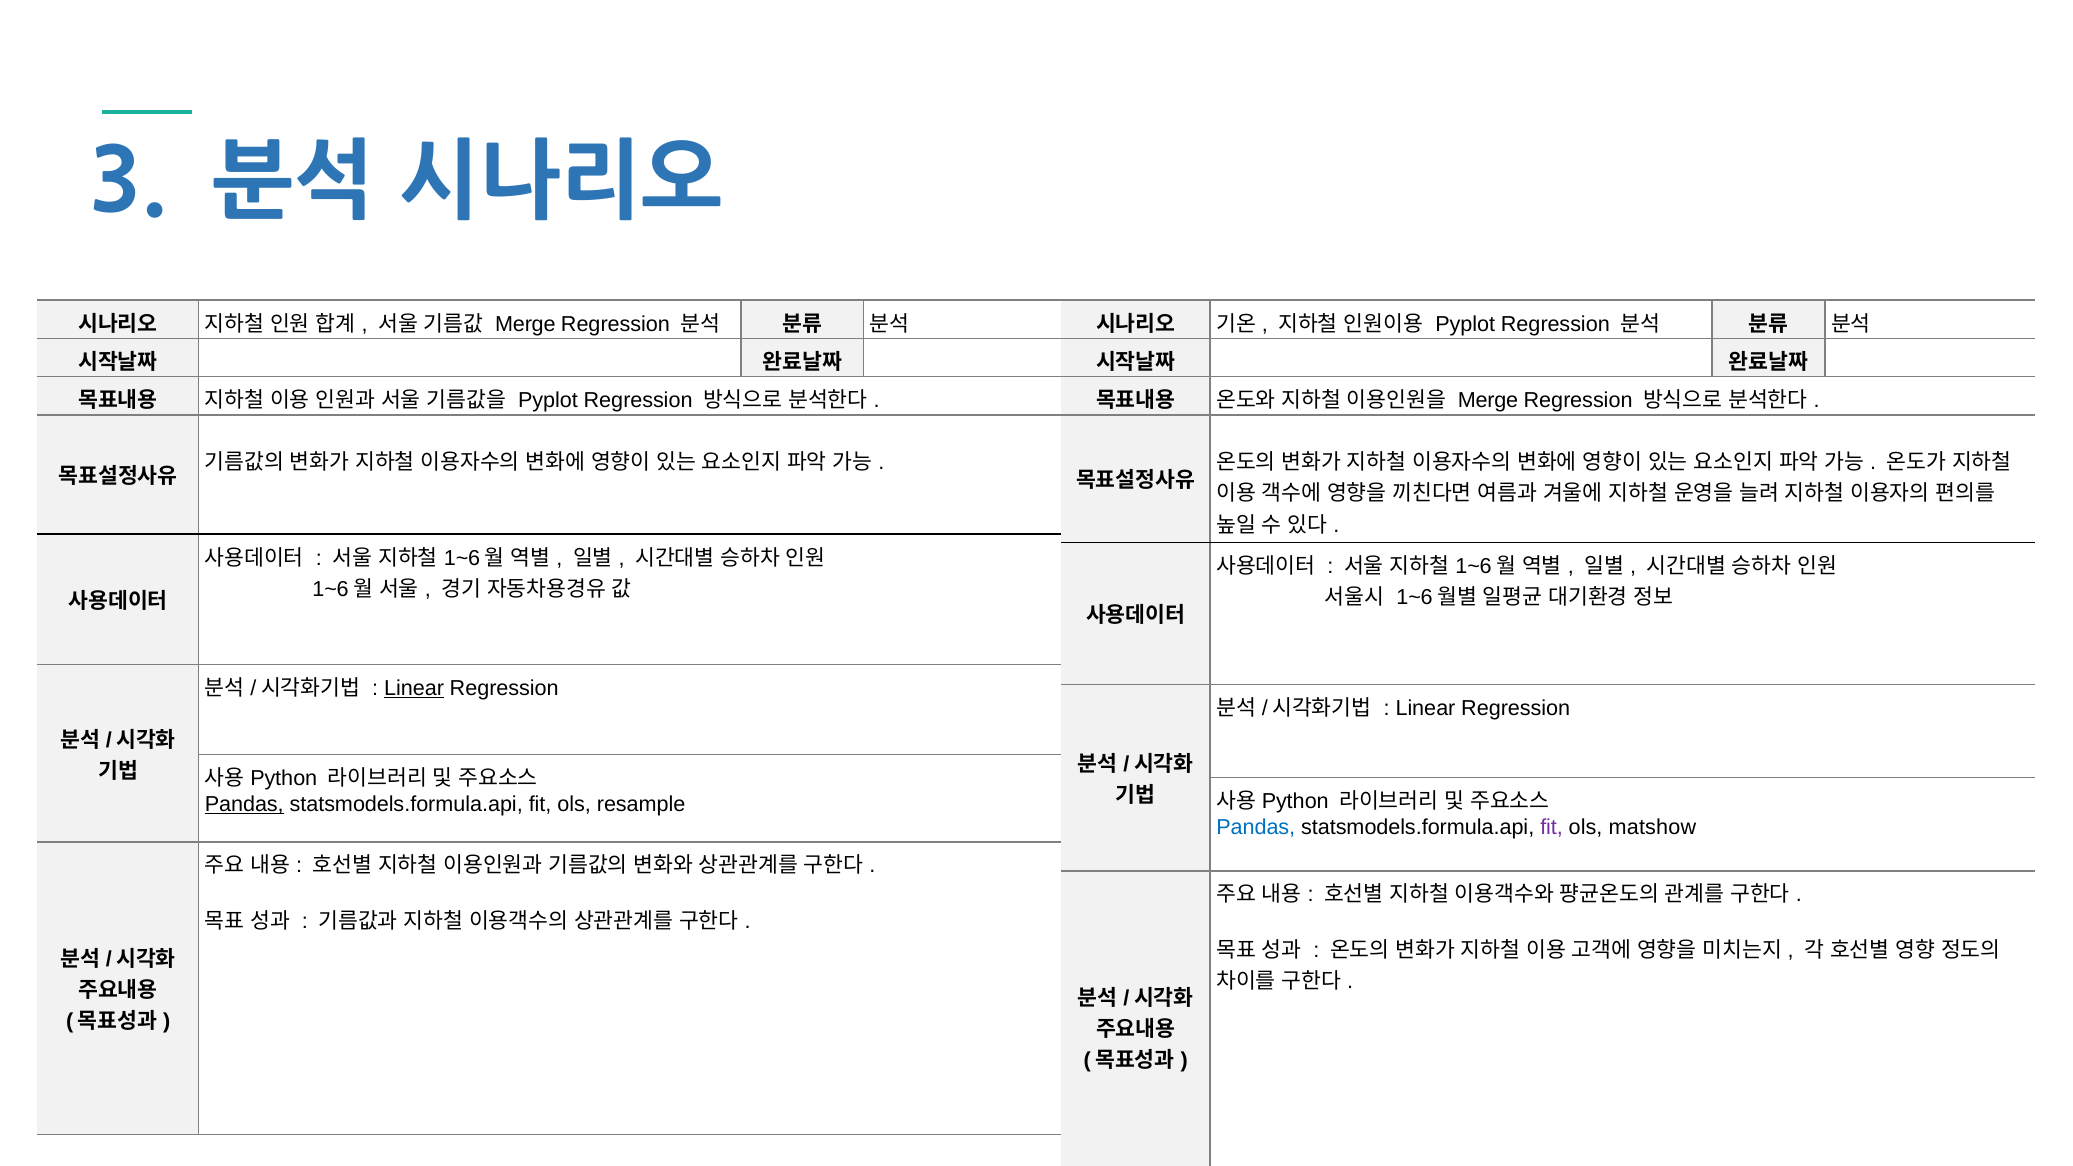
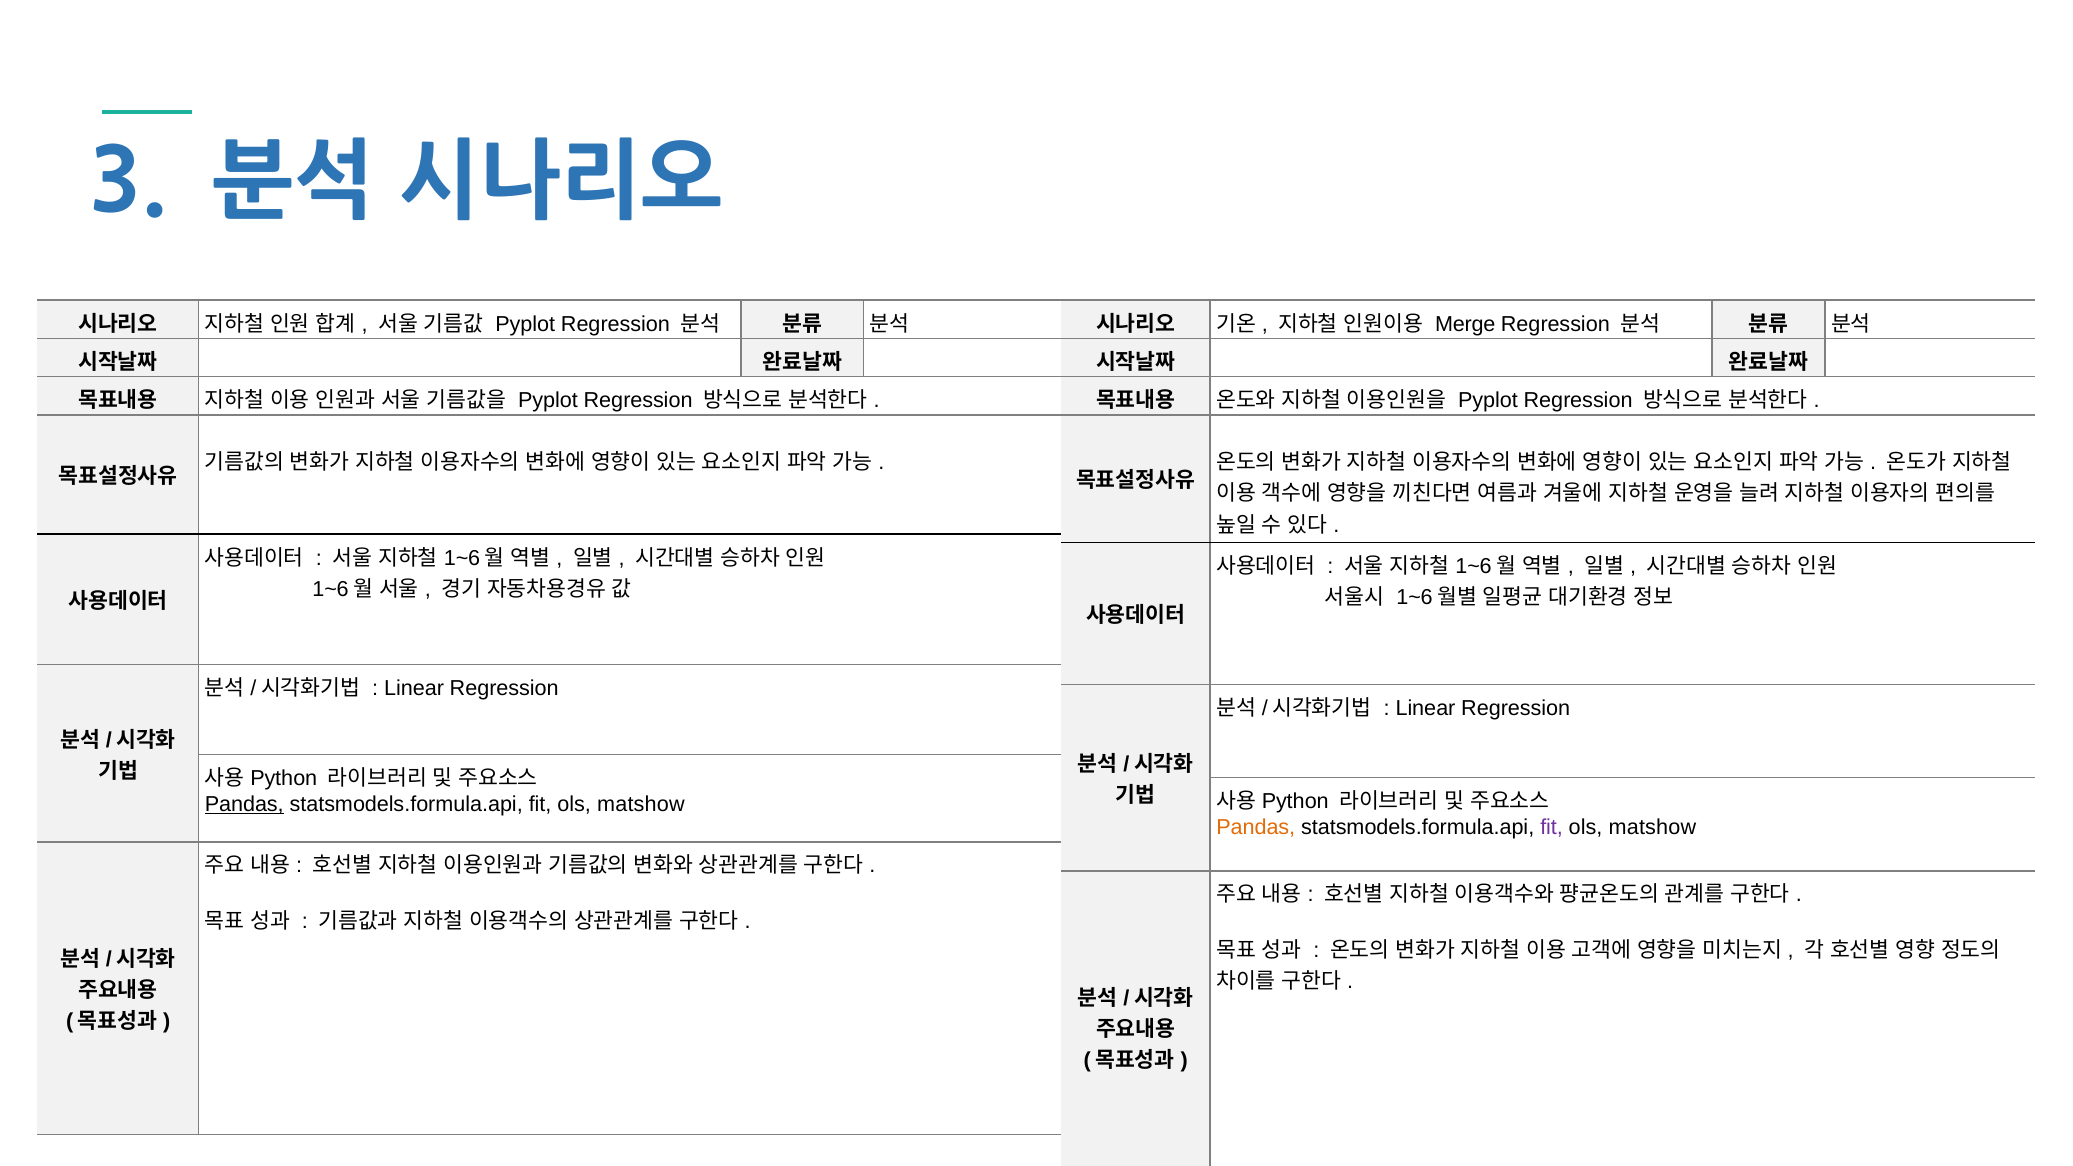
Merge: Merge -> Pyplot (525, 324)
Pyplot: Pyplot -> Merge (1465, 324)
Merge: Merge -> Pyplot (1488, 400)
Linear underline: present -> none (414, 688)
resample: resample -> matshow (641, 804)
Pandas colour: blue -> orange (1256, 827)
